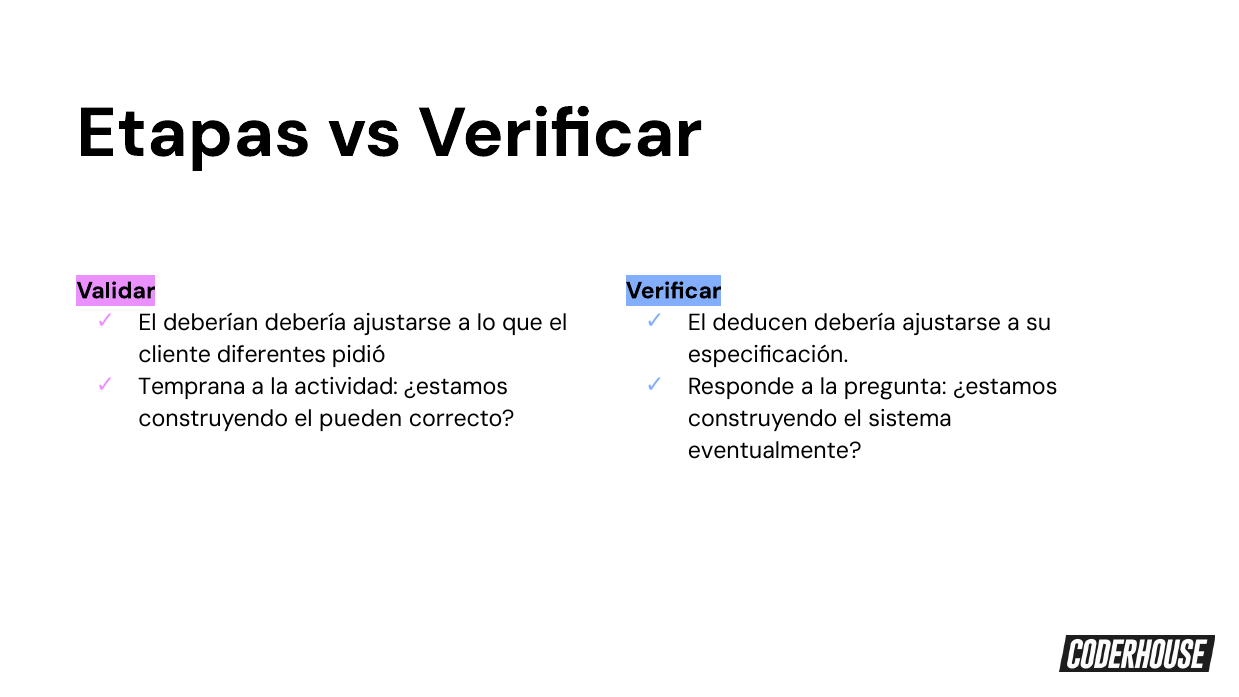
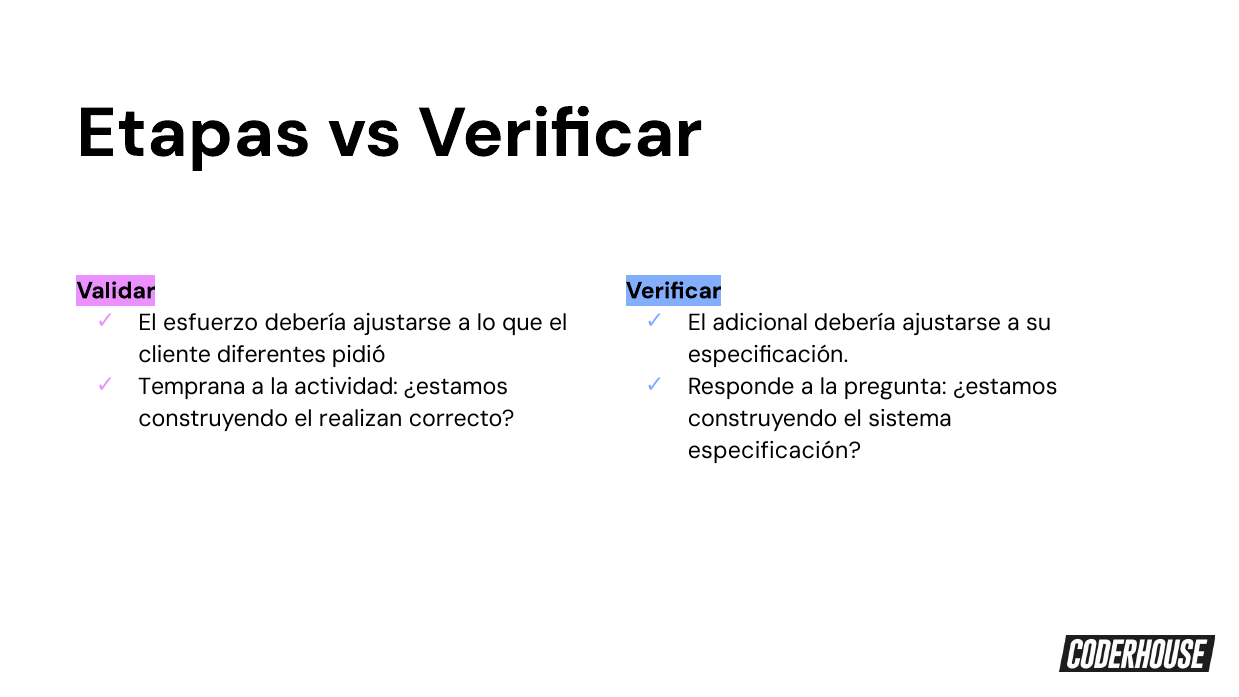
deberían: deberían -> esfuerzo (211, 323)
deducen: deducen -> adicional (760, 323)
pueden: pueden -> realizan (361, 419)
eventualmente: eventualmente -> especificación (775, 451)
